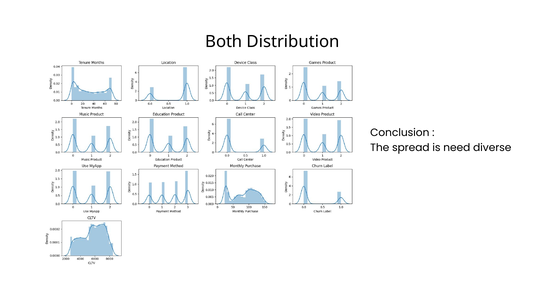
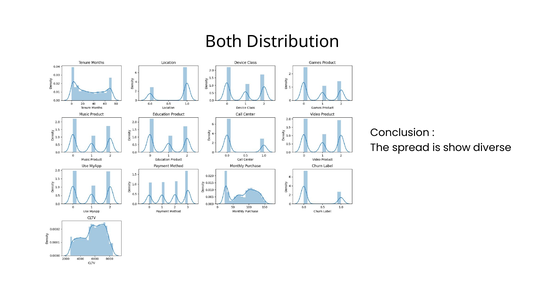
need: need -> show (457, 147)
